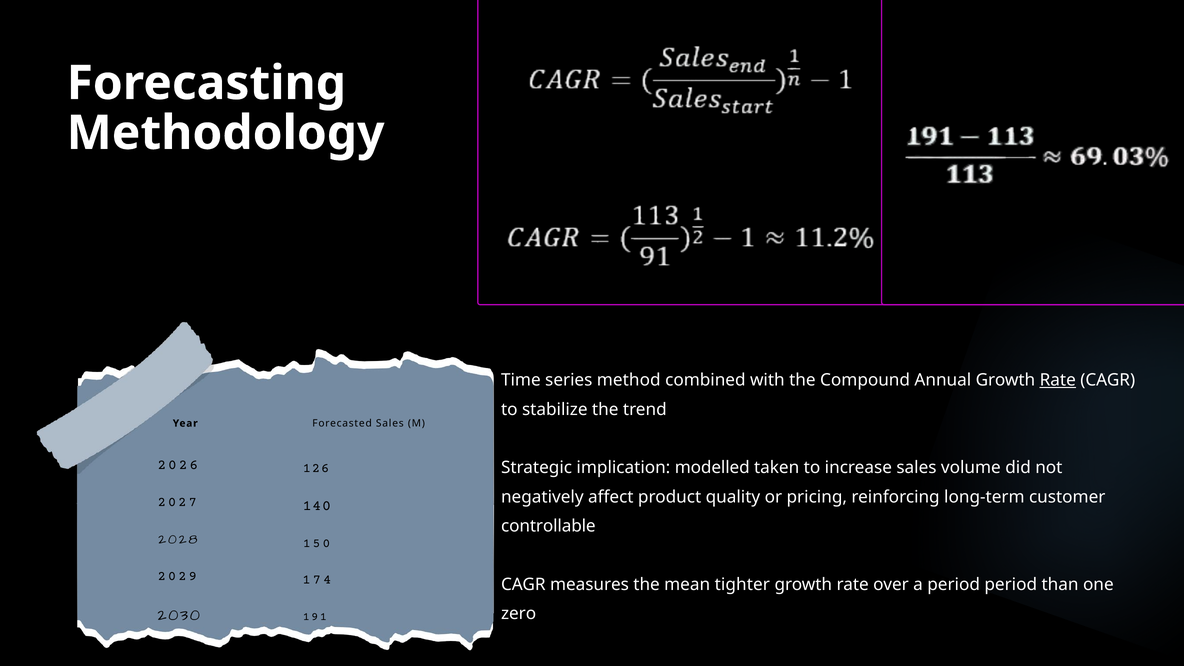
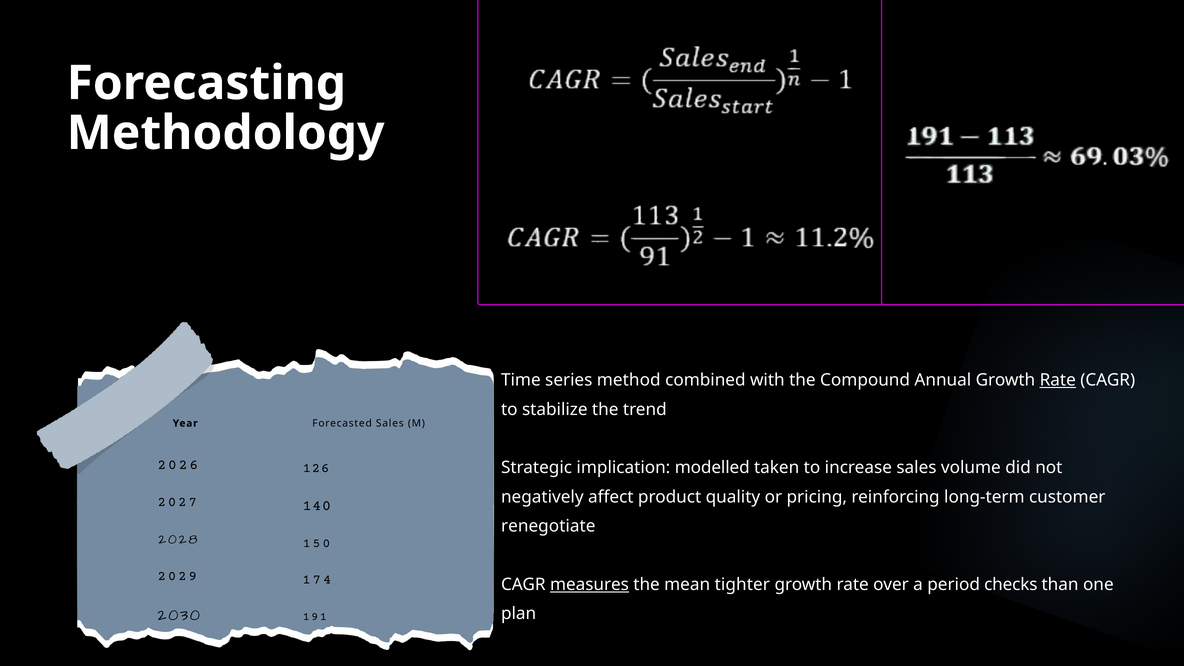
controllable: controllable -> renegotiate (548, 526)
measures underline: none -> present (589, 584)
period period: period -> checks (1011, 584)
zero: zero -> plan (519, 614)
